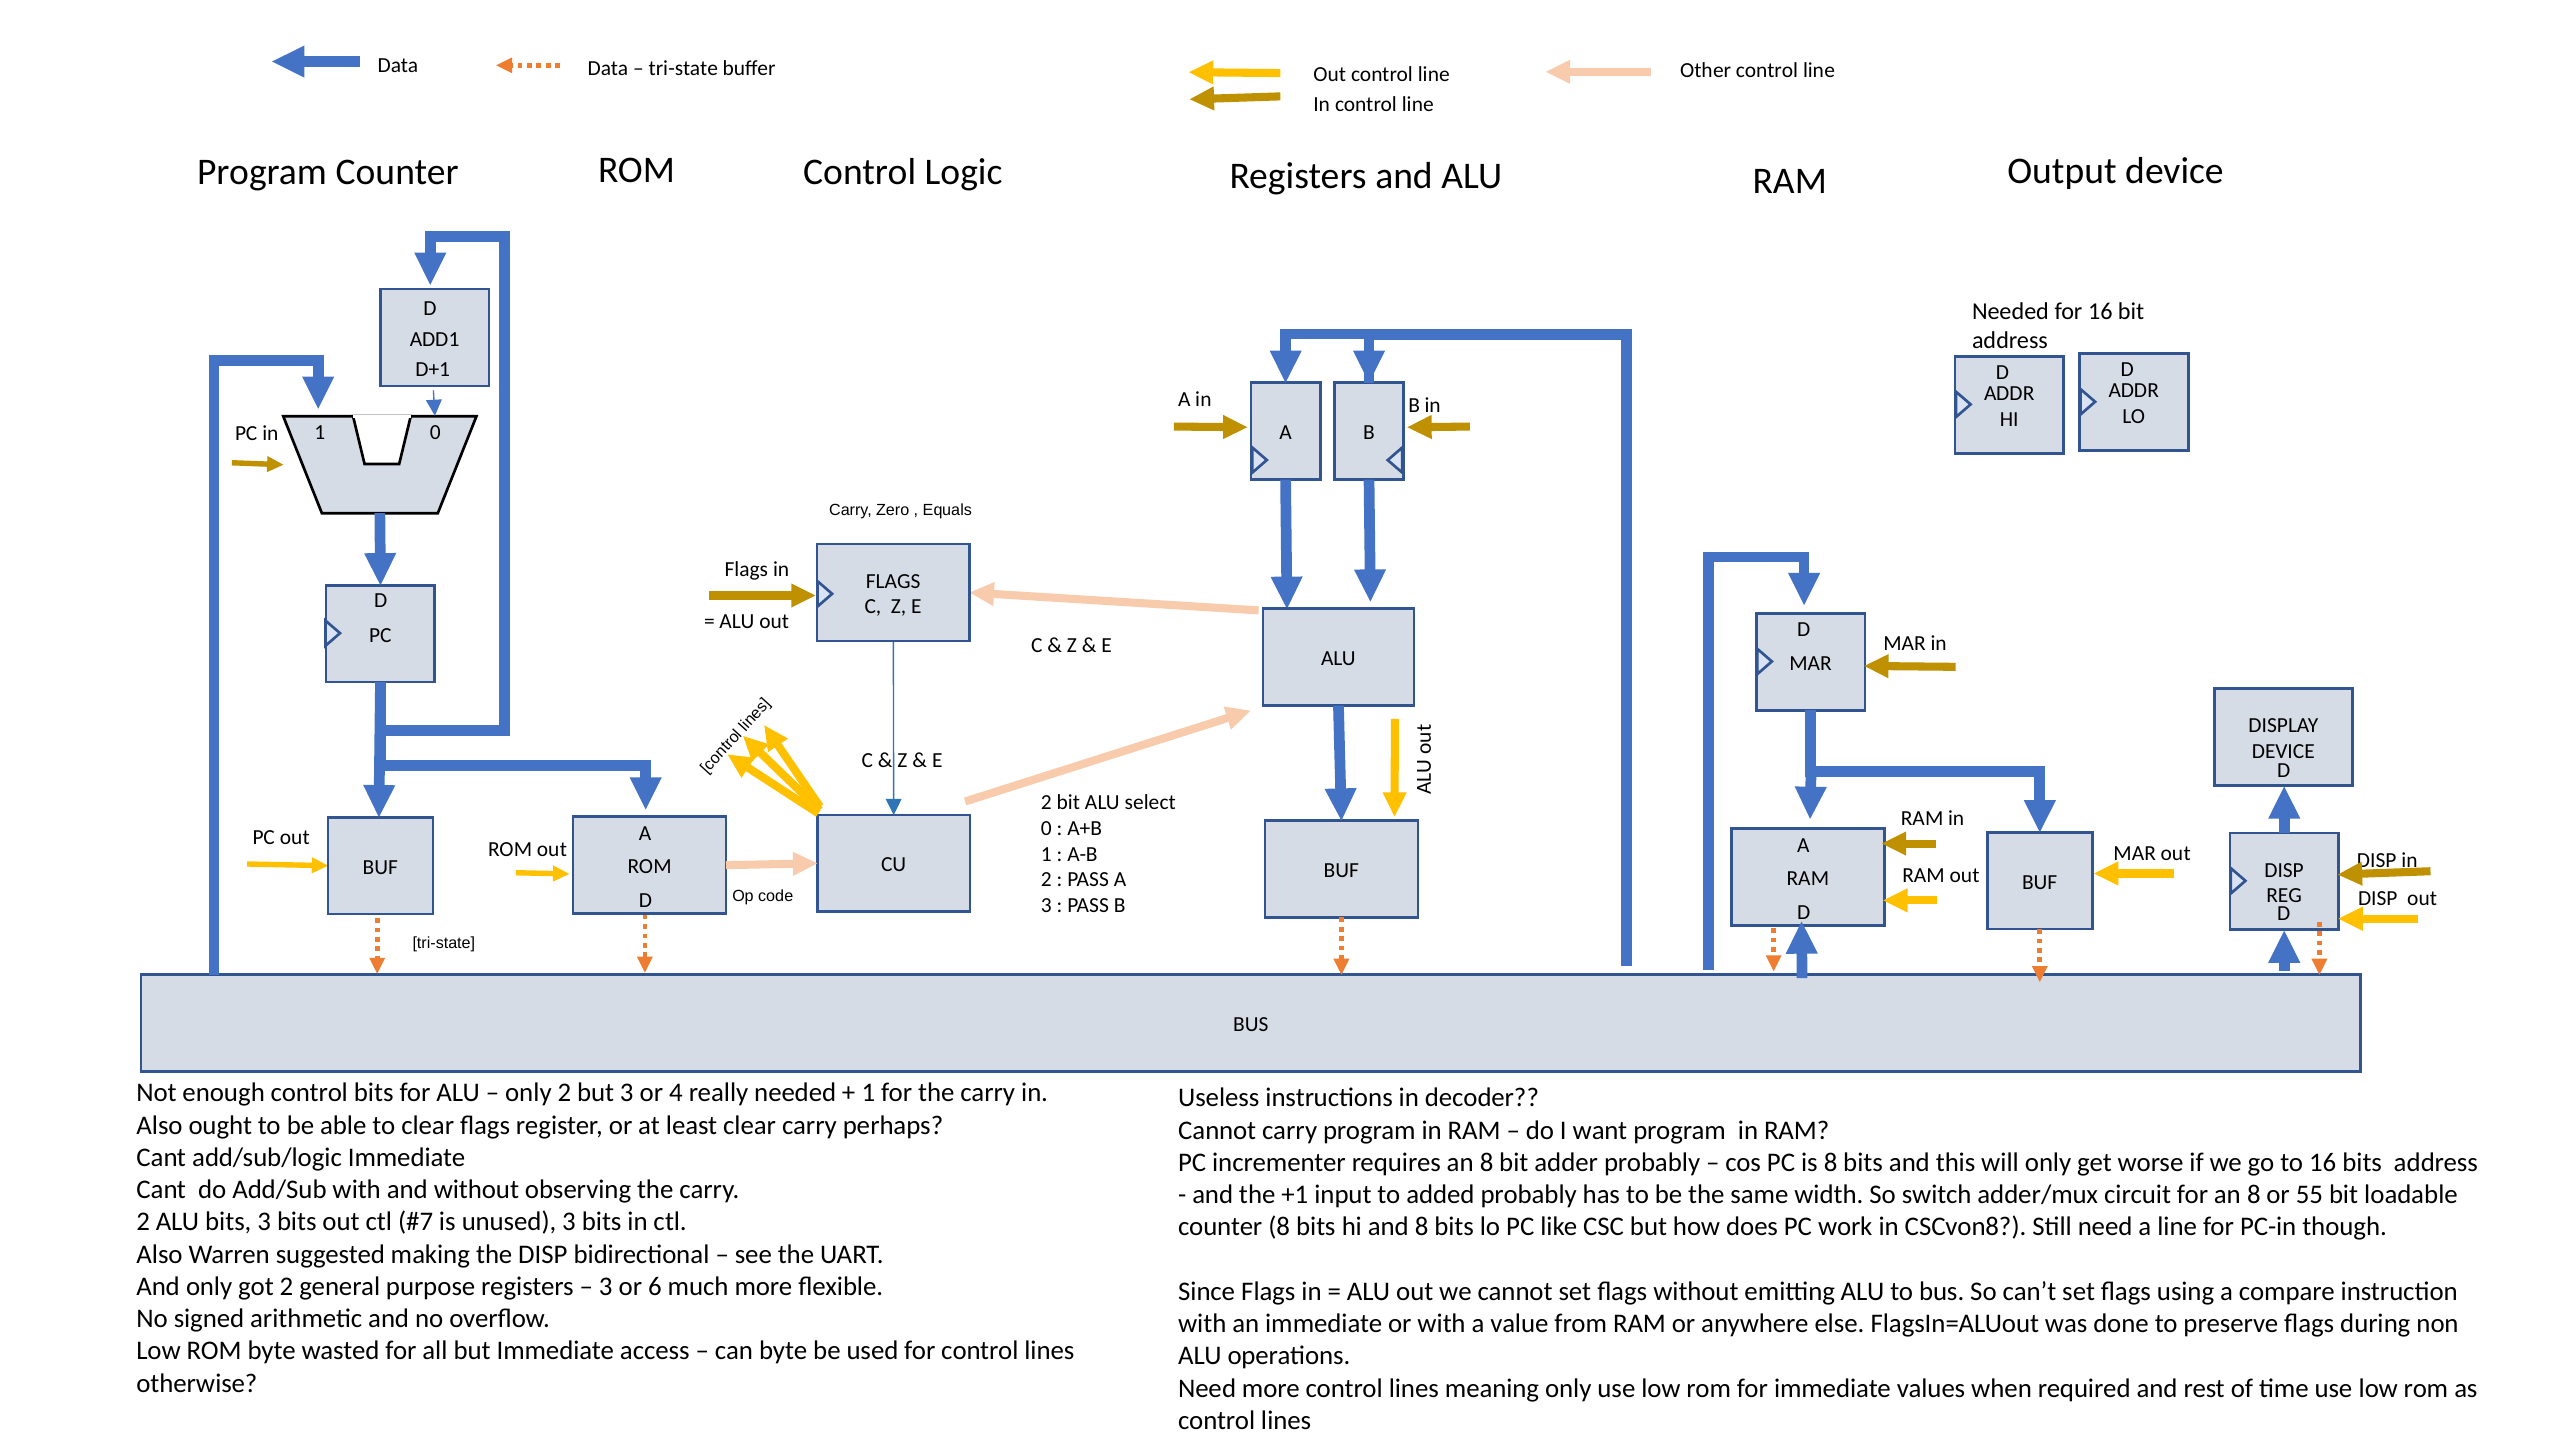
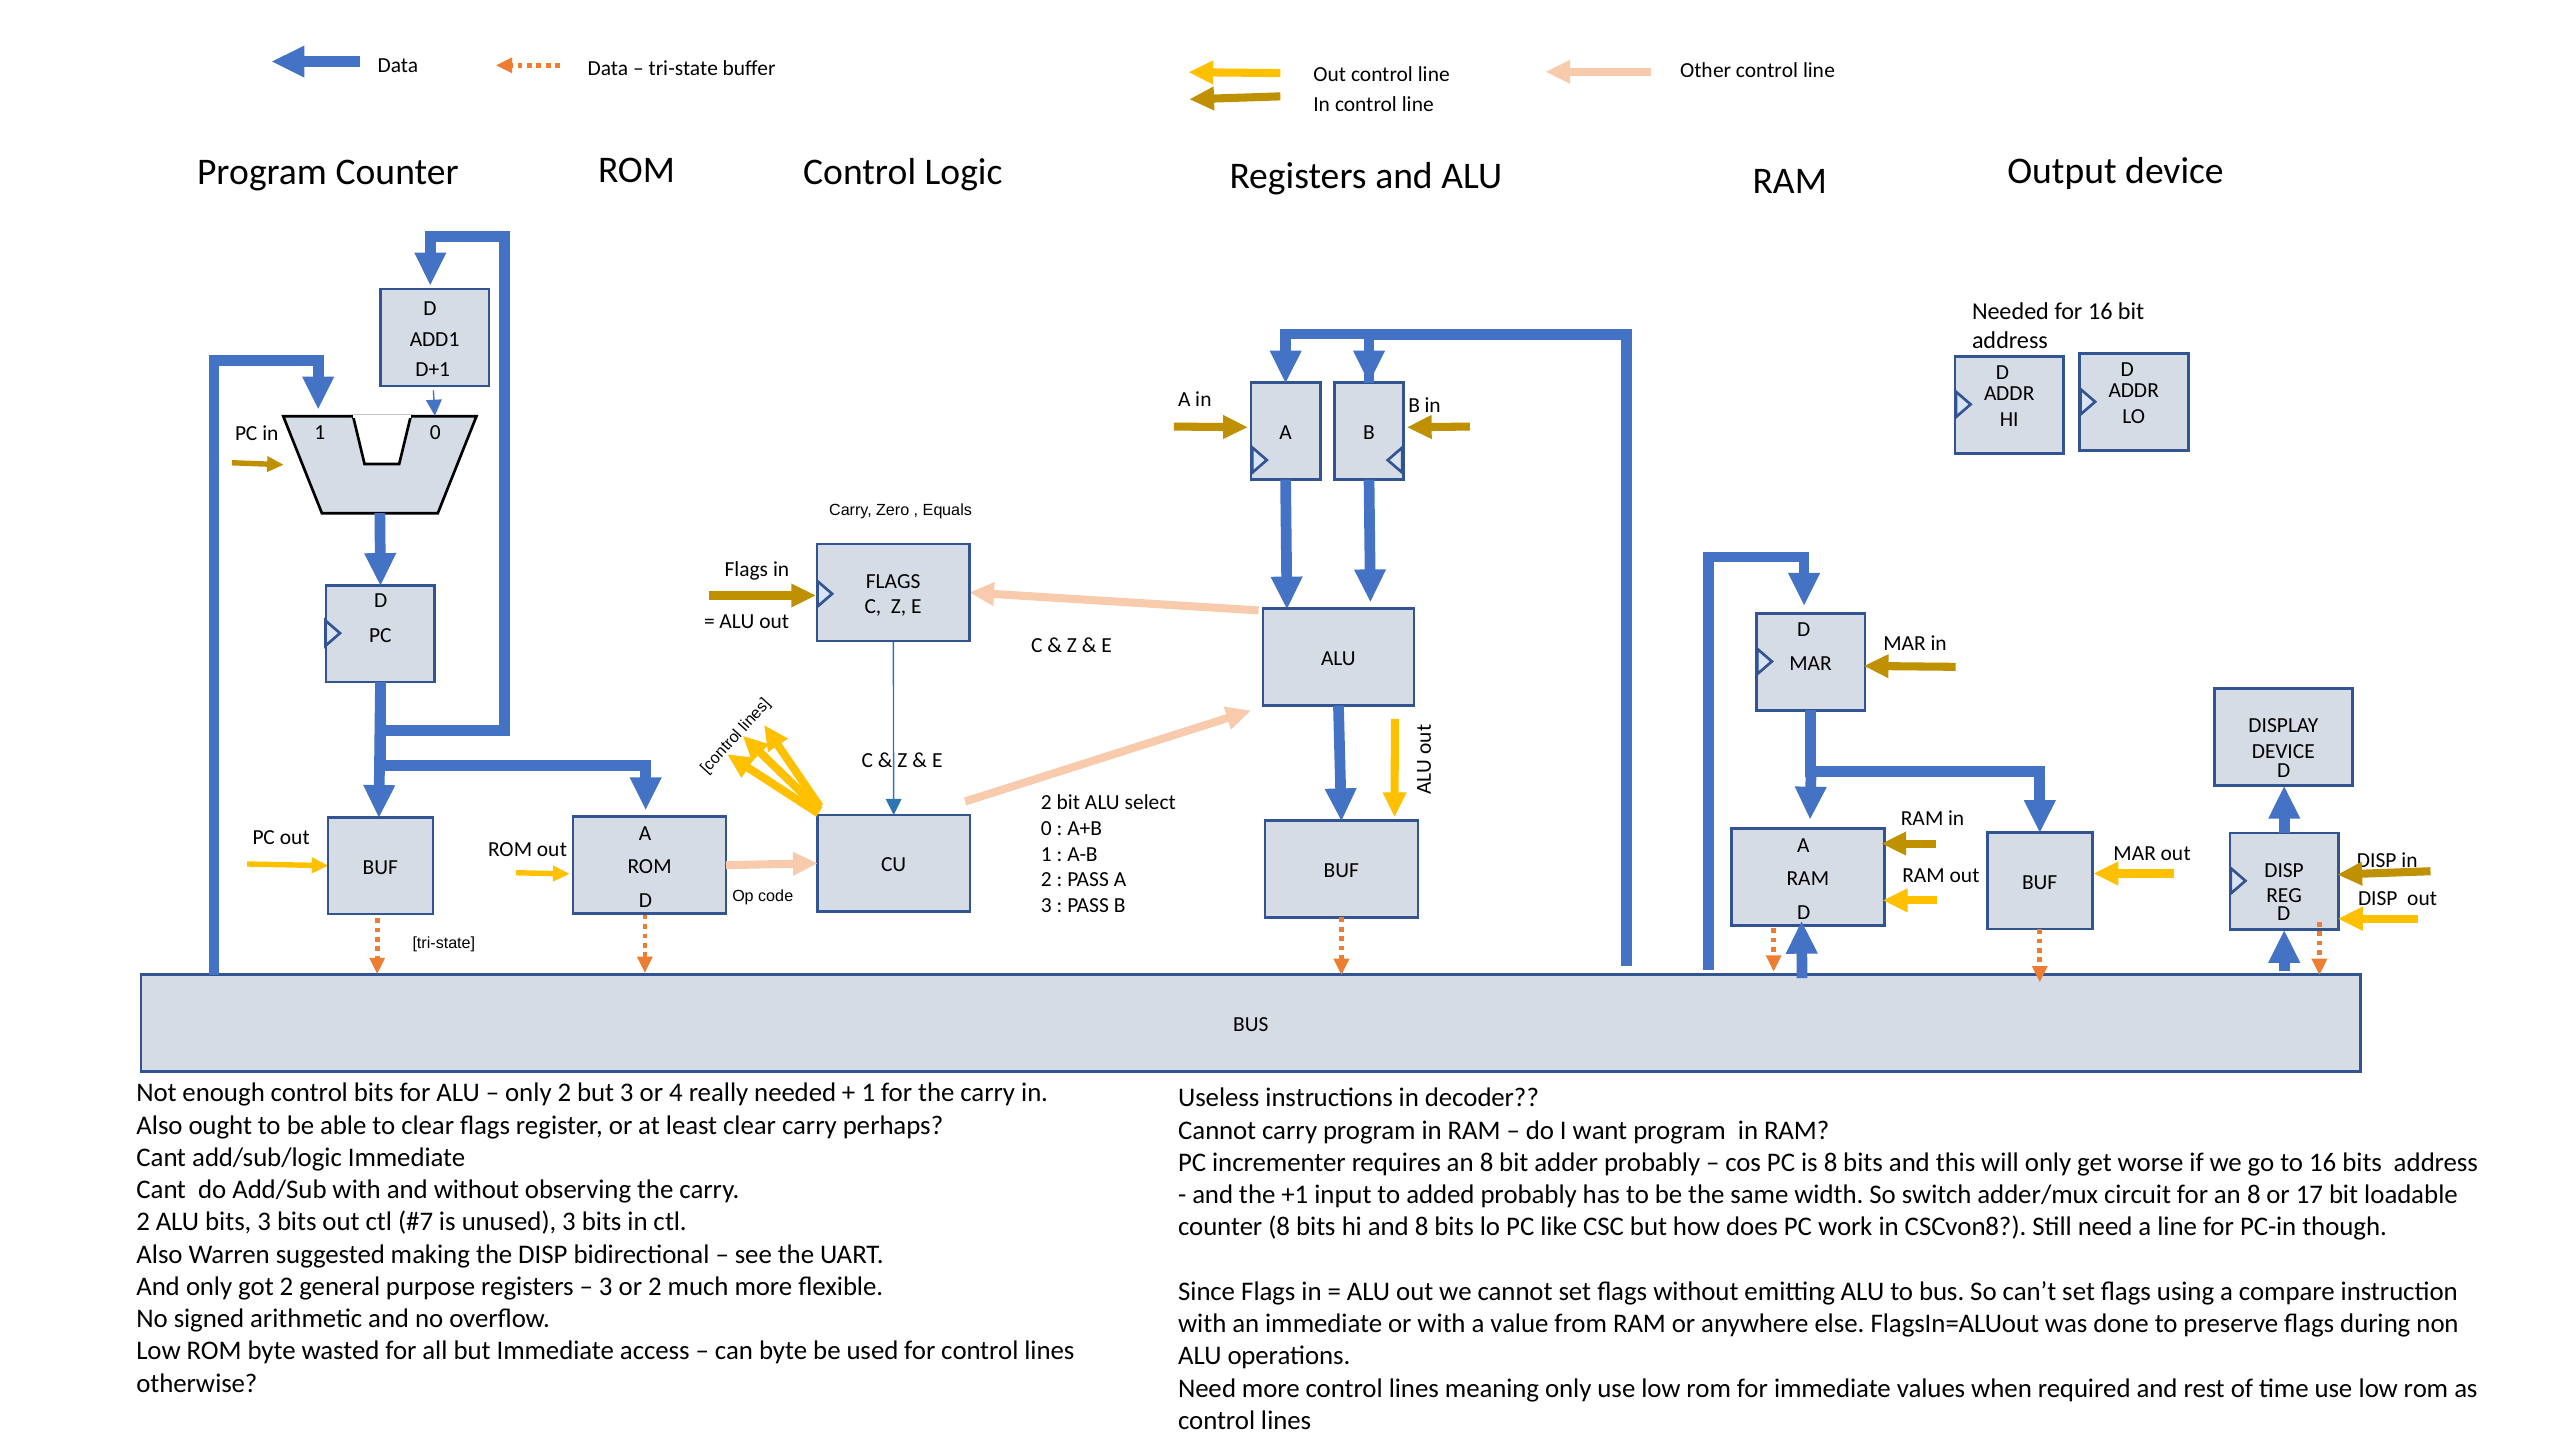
55: 55 -> 17 (2309, 1195)
or 6: 6 -> 2 (655, 1286)
